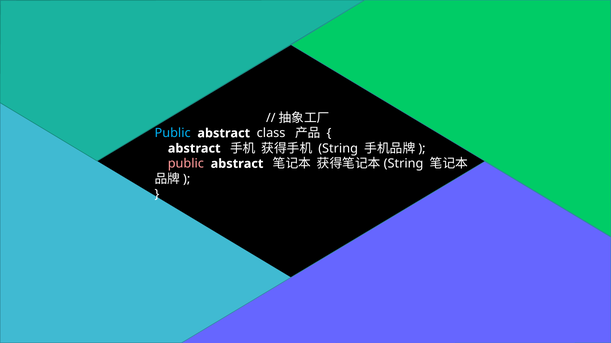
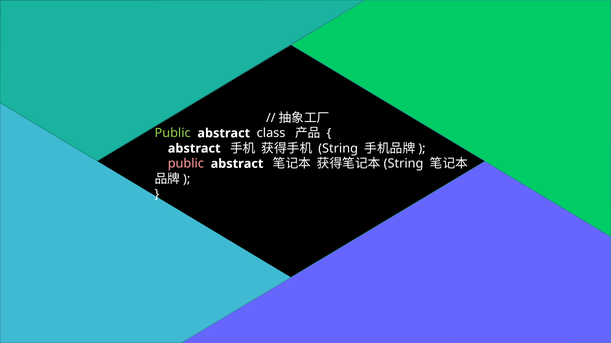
Public colour: light blue -> light green (173, 133)
